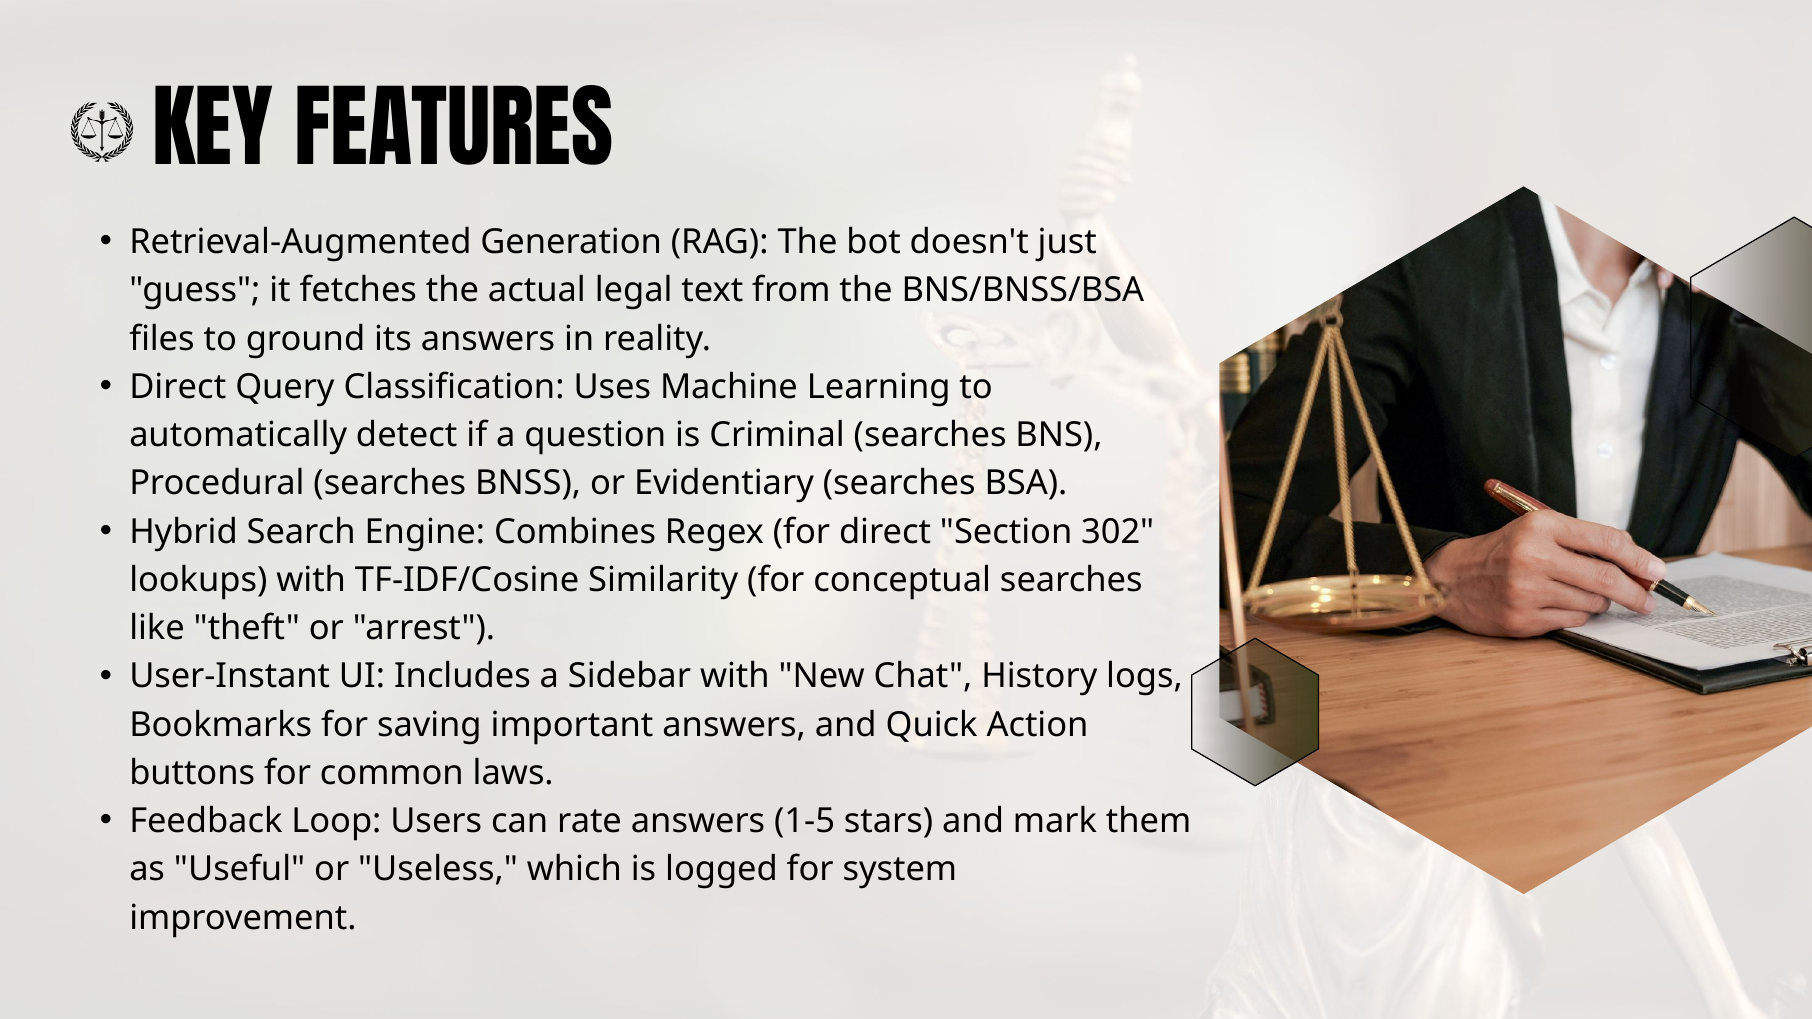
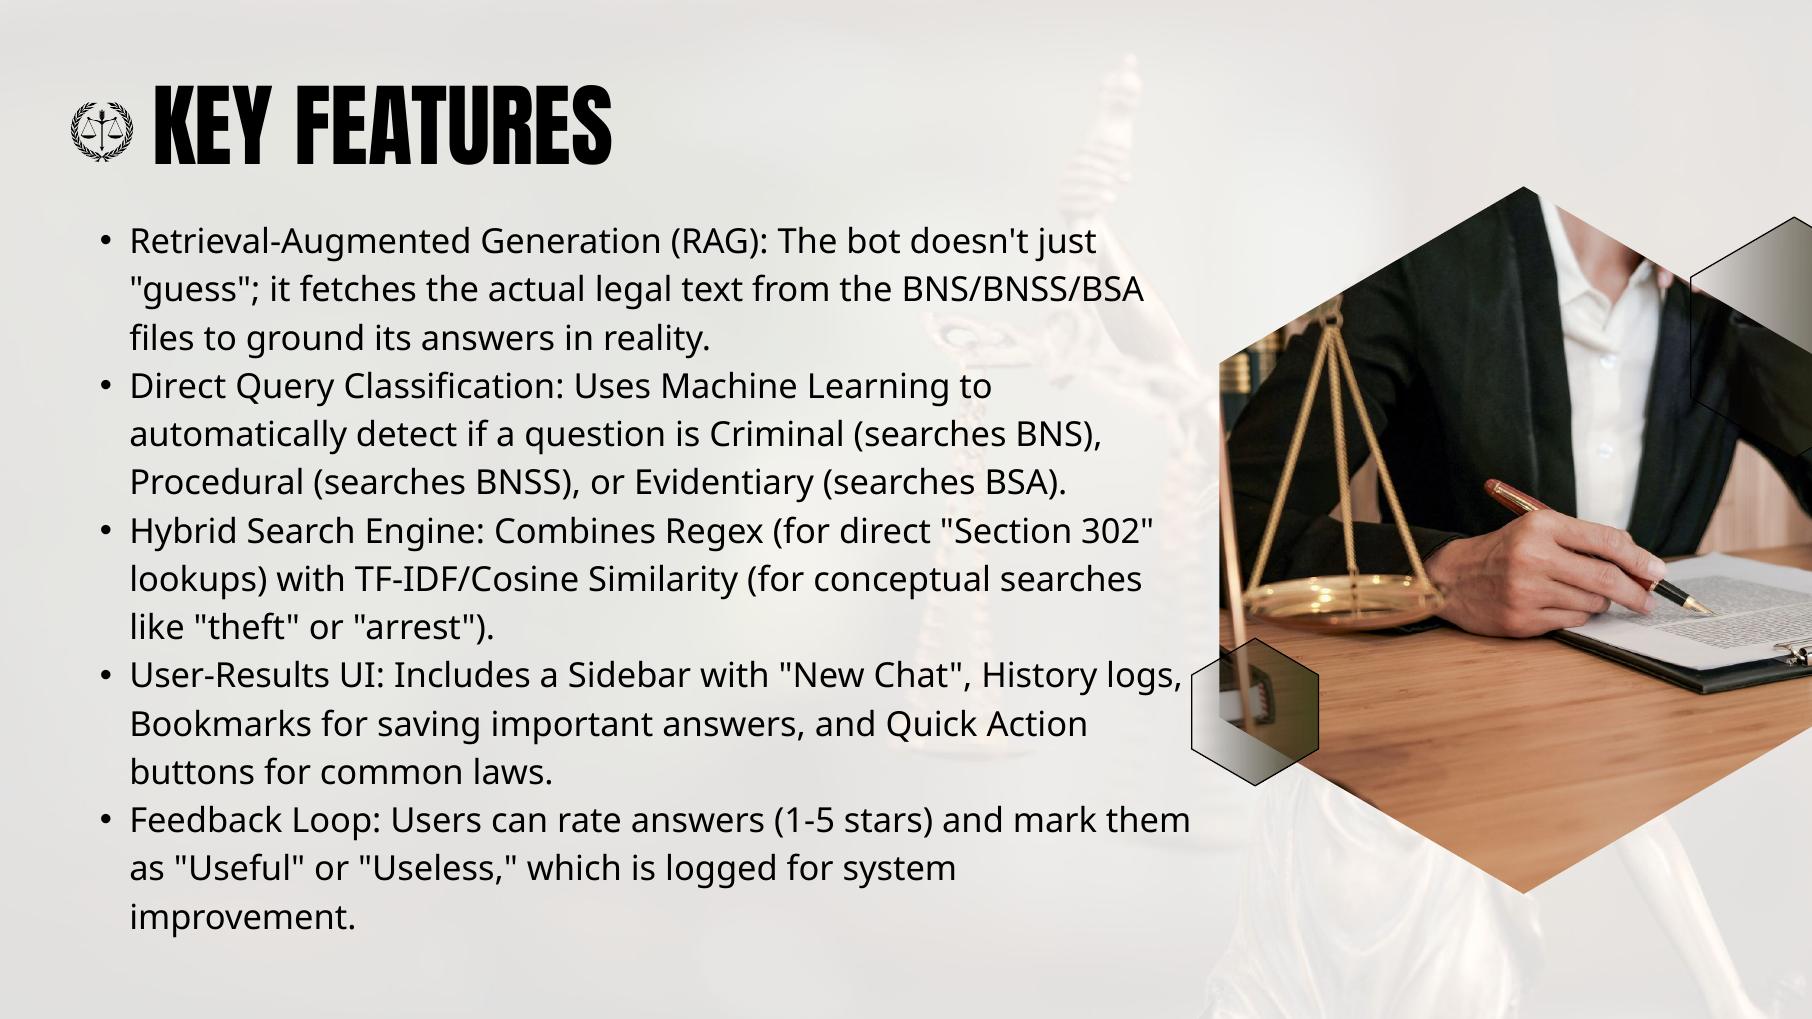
User-Instant: User-Instant -> User-Results (230, 677)
